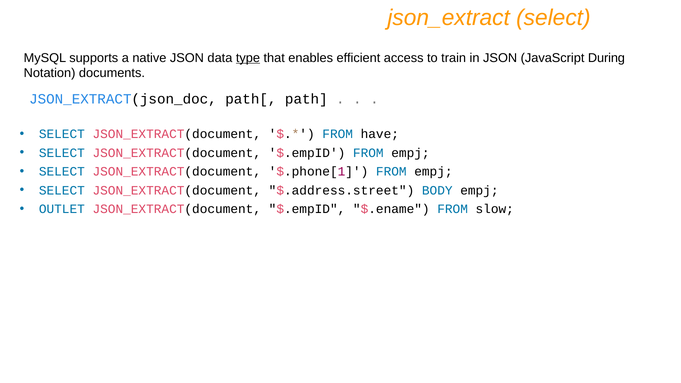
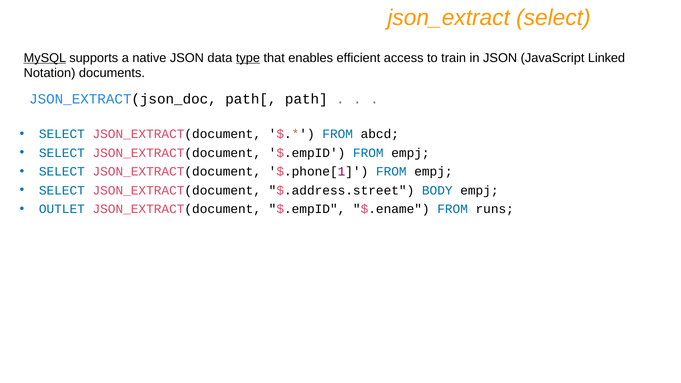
MySQL underline: none -> present (45, 58)
During: During -> Linked (606, 58)
have: have -> abcd (380, 134)
slow: slow -> runs (495, 209)
